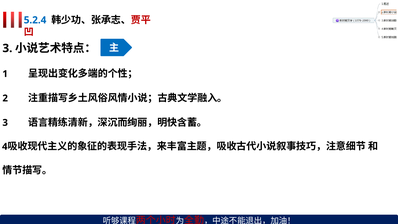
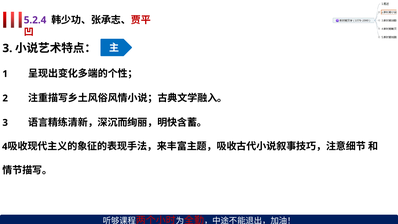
5.2.4 colour: blue -> purple (35, 20)
